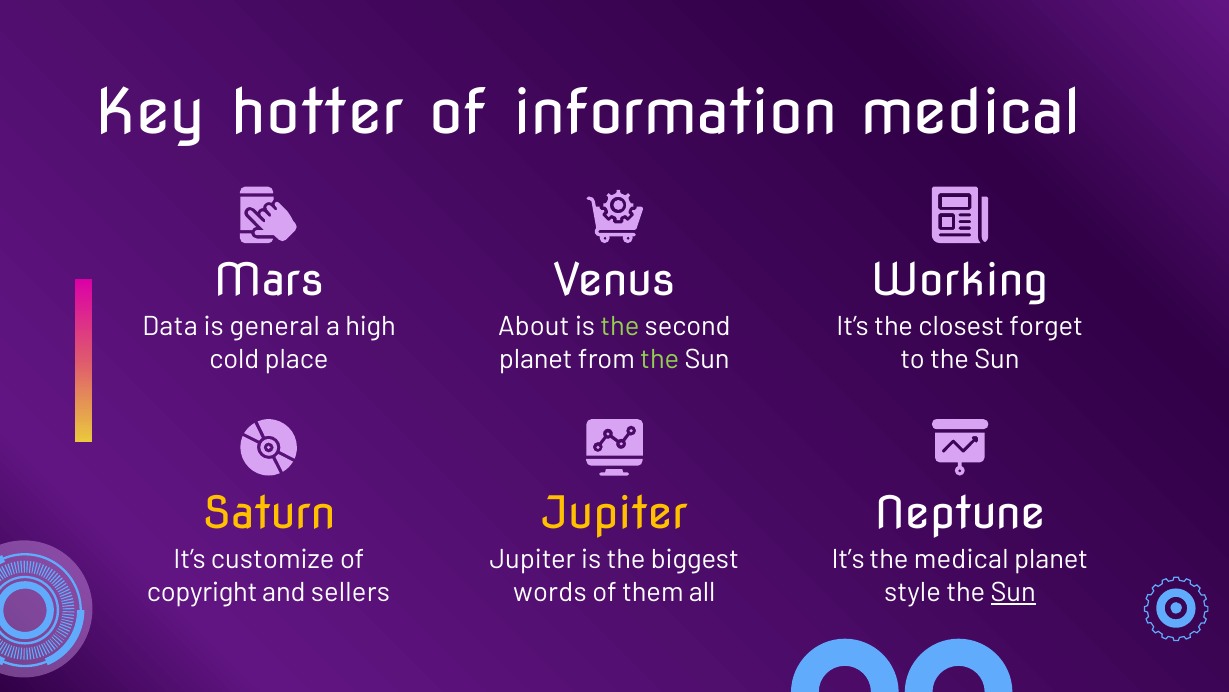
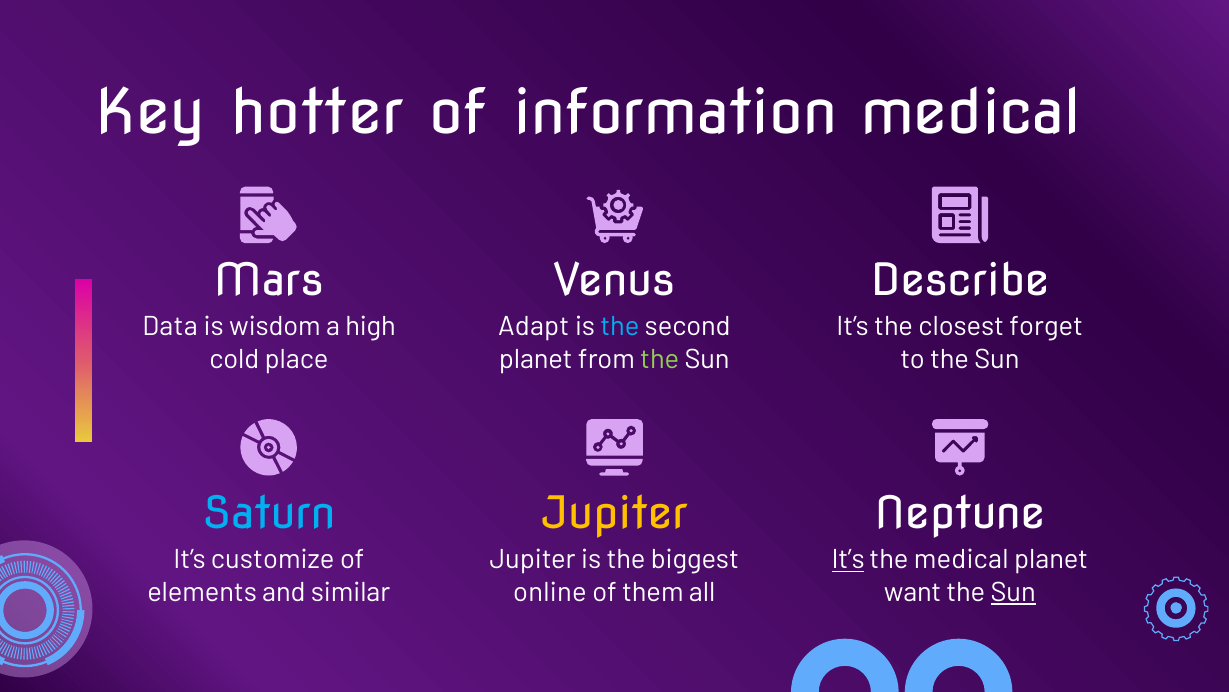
Working: Working -> Describe (960, 281)
general: general -> wisdom (275, 326)
About: About -> Adapt (534, 326)
the colour: light green -> light blue (620, 326)
Saturn colour: yellow -> light blue (269, 514)
It’s underline: none -> present (848, 559)
copyright: copyright -> elements (202, 592)
sellers: sellers -> similar (351, 592)
words: words -> online (550, 592)
style: style -> want (913, 592)
